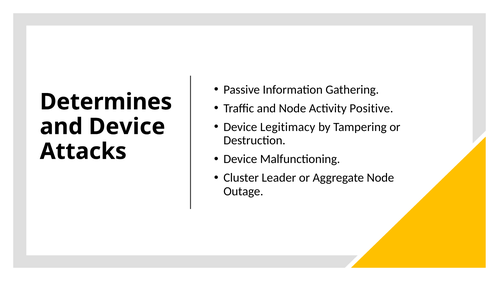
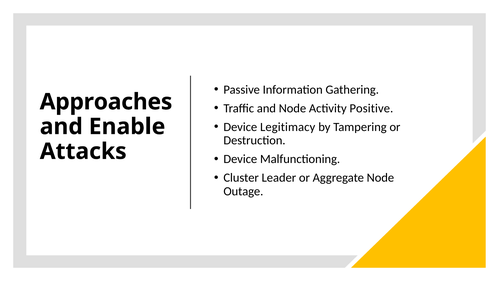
Determines: Determines -> Approaches (106, 102)
and Device: Device -> Enable (127, 126)
